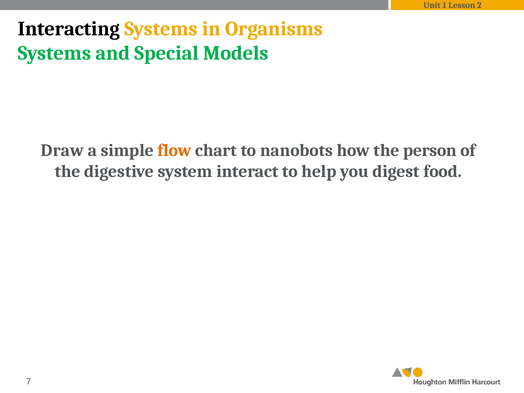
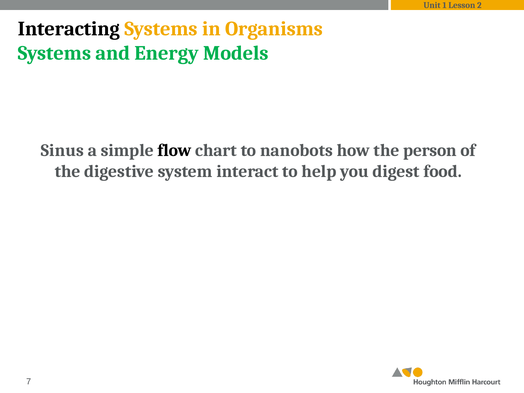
Special: Special -> Energy (167, 53)
Draw: Draw -> Sinus (62, 150)
flow colour: orange -> black (175, 150)
